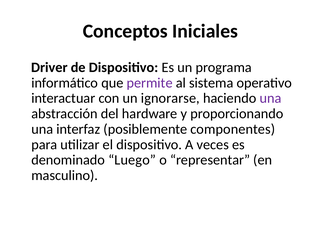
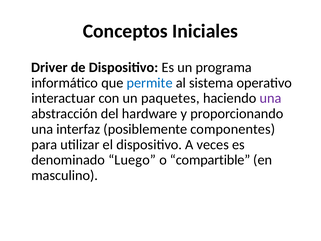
permite colour: purple -> blue (150, 83)
ignorarse: ignorarse -> paquetes (170, 98)
representar: representar -> compartible (210, 160)
